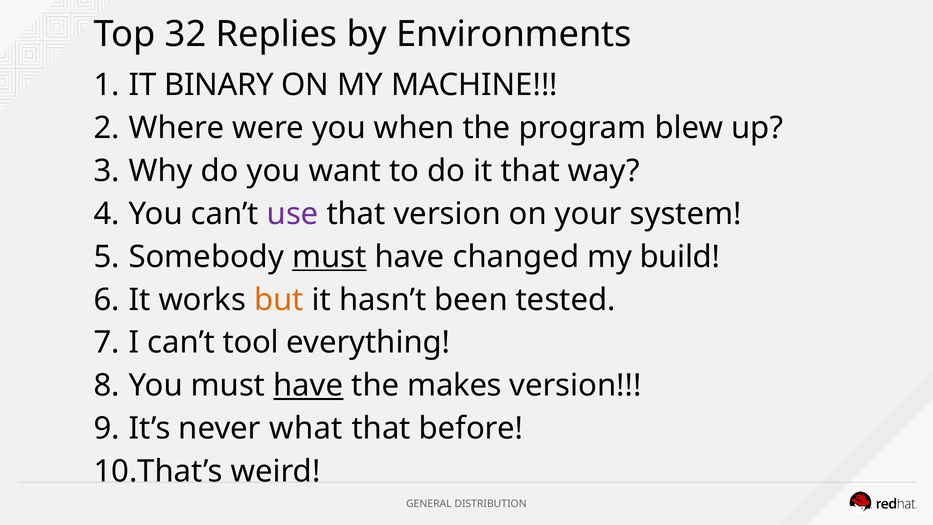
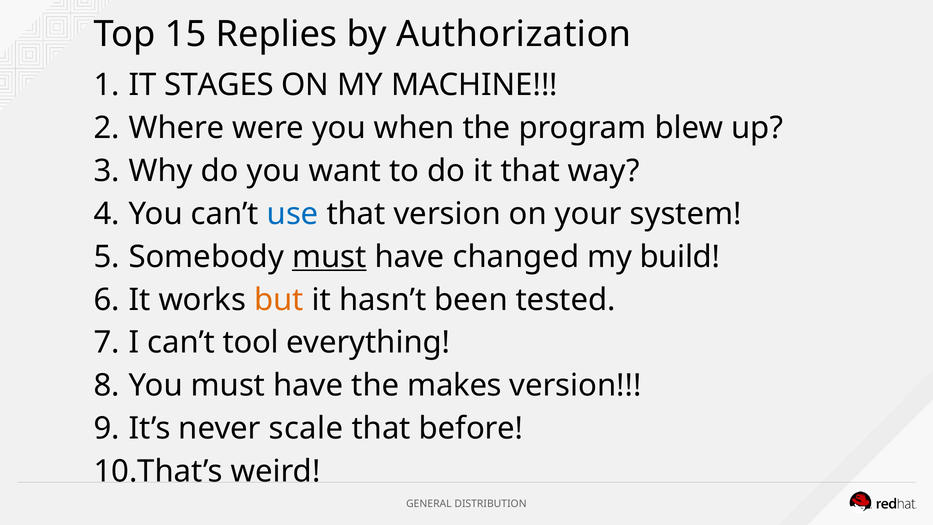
32: 32 -> 15 (186, 34)
Environments: Environments -> Authorization (514, 34)
BINARY: BINARY -> STAGES (219, 85)
use colour: purple -> blue (293, 214)
have underline: present -> none (308, 385)
what: what -> scale (306, 428)
